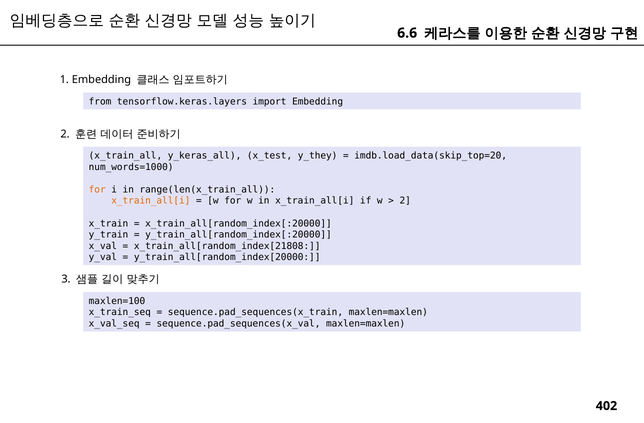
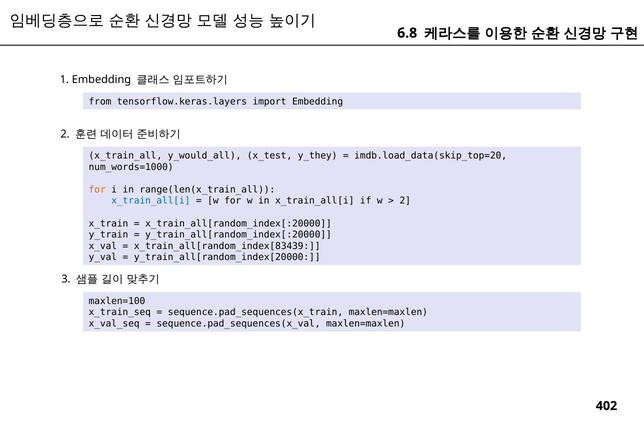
6.6: 6.6 -> 6.8 (407, 33)
y_keras_all: y_keras_all -> y_would_all (205, 156)
x_train_all[i colour: orange -> blue (151, 201)
x_train_all[random_index[21808: x_train_all[random_index[21808 -> x_train_all[random_index[83439 (227, 246)
